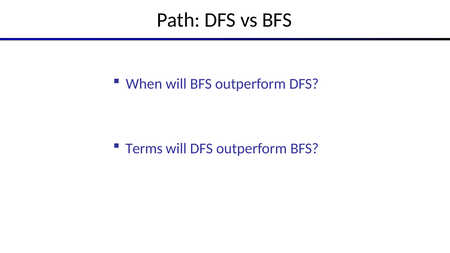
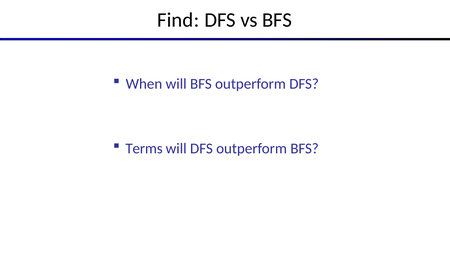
Path: Path -> Find (178, 20)
